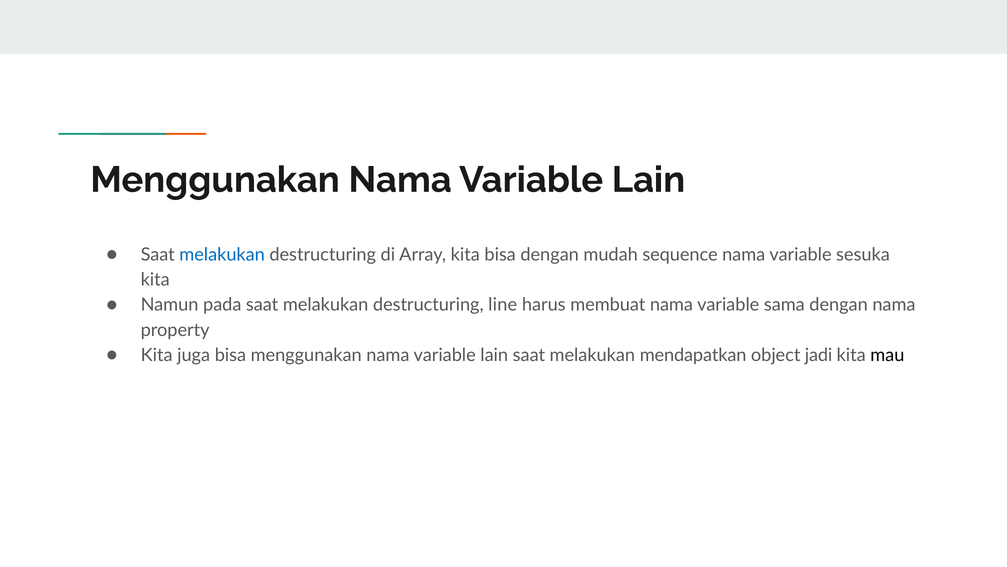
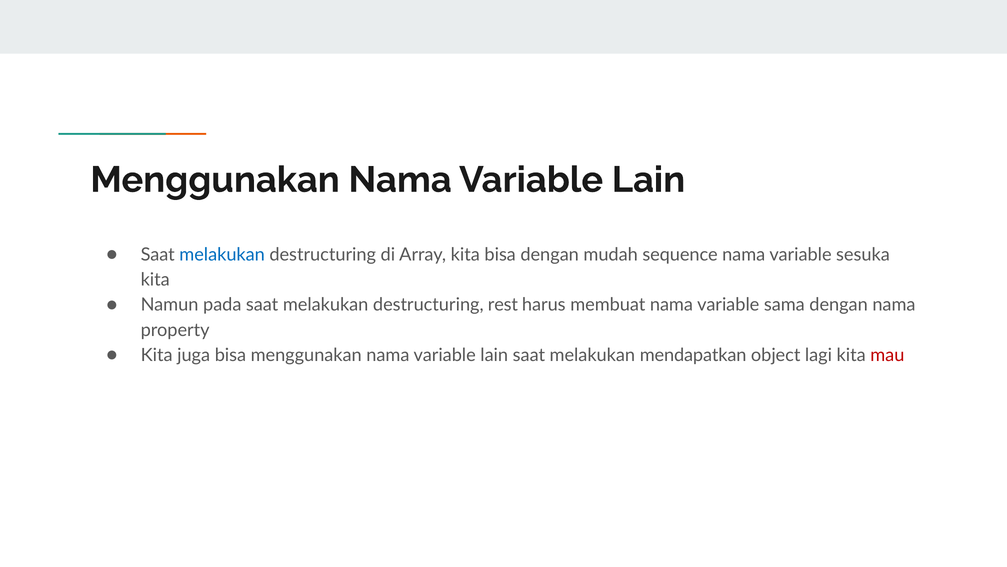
line: line -> rest (503, 305)
jadi: jadi -> lagi (818, 355)
mau colour: black -> red (887, 355)
